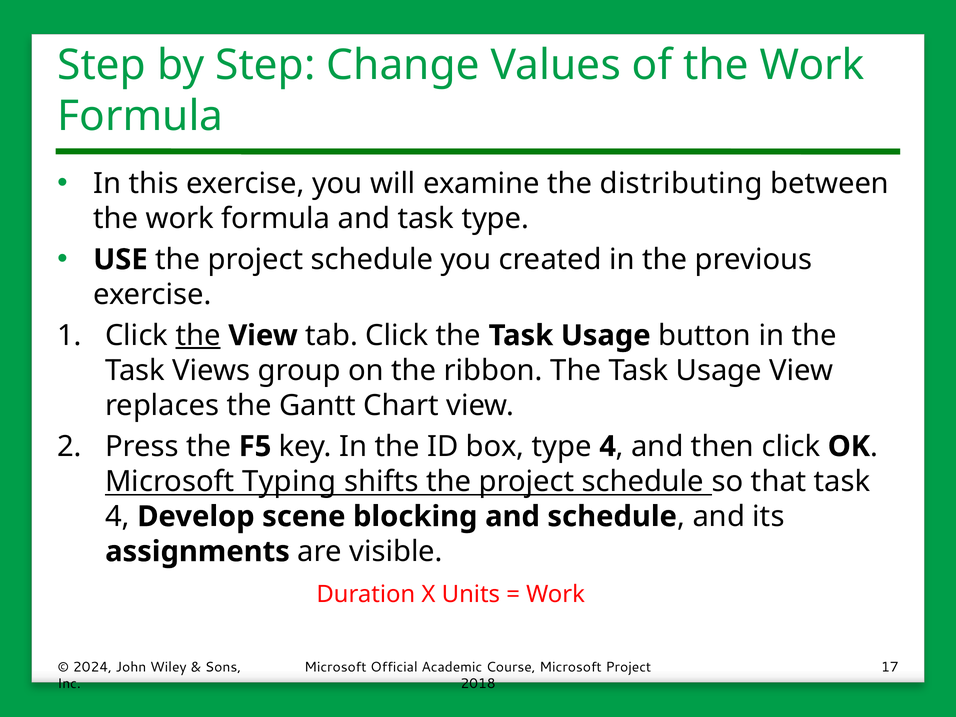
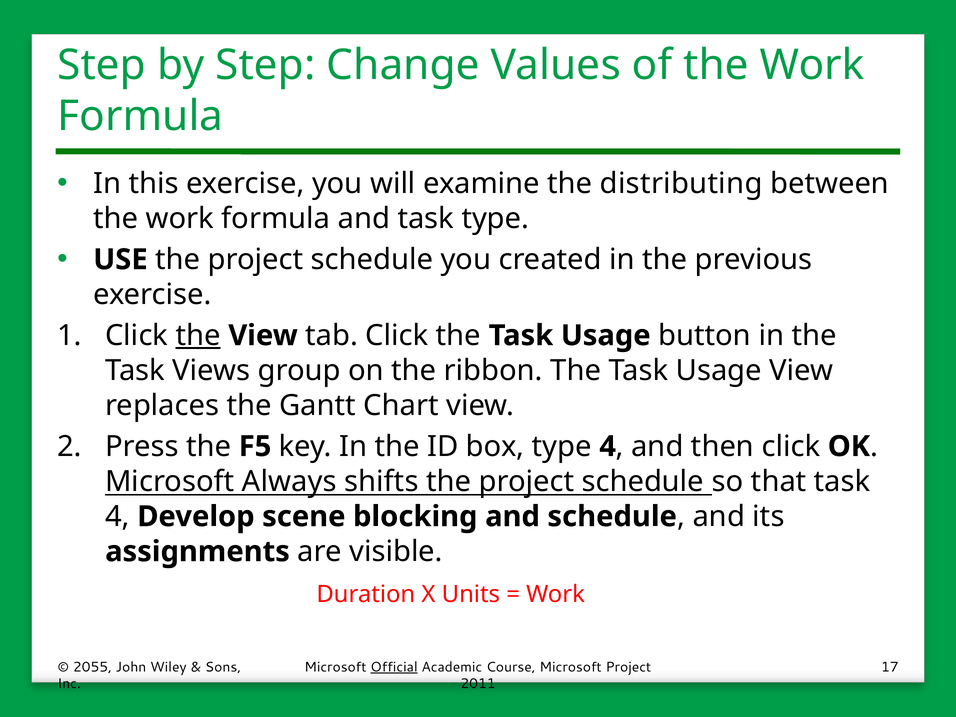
Typing: Typing -> Always (289, 481)
2024: 2024 -> 2055 (92, 667)
Official underline: none -> present (394, 667)
2018: 2018 -> 2011 (478, 684)
